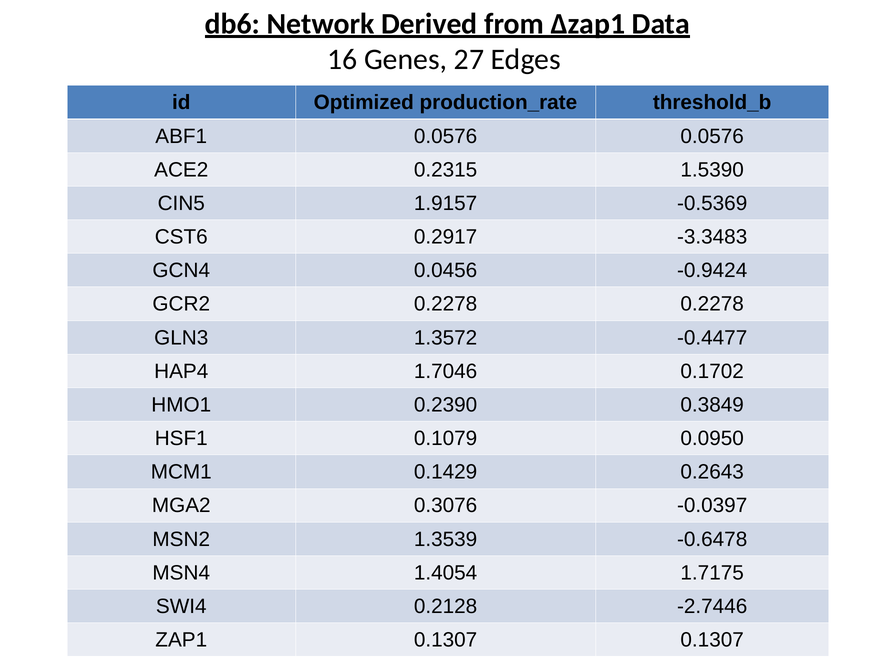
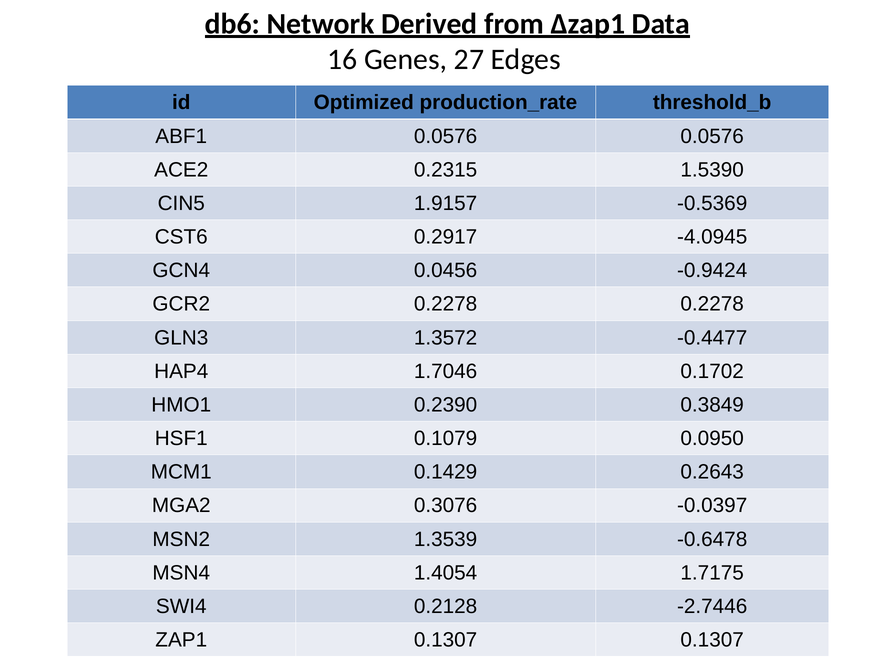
-3.3483: -3.3483 -> -4.0945 (712, 237)
